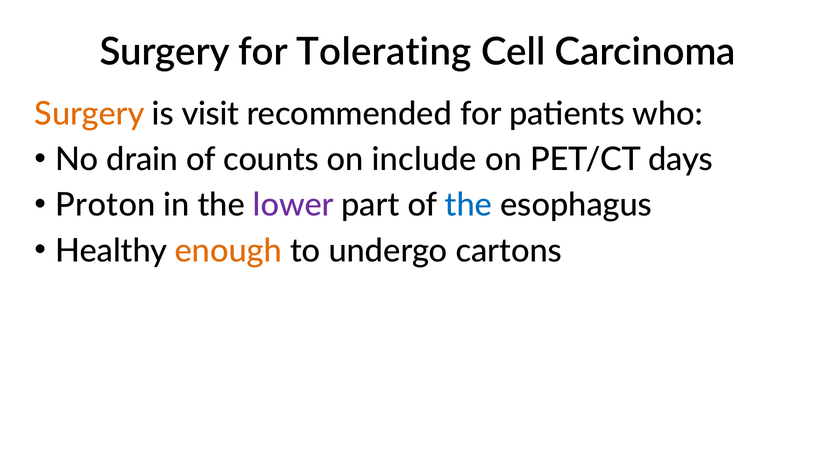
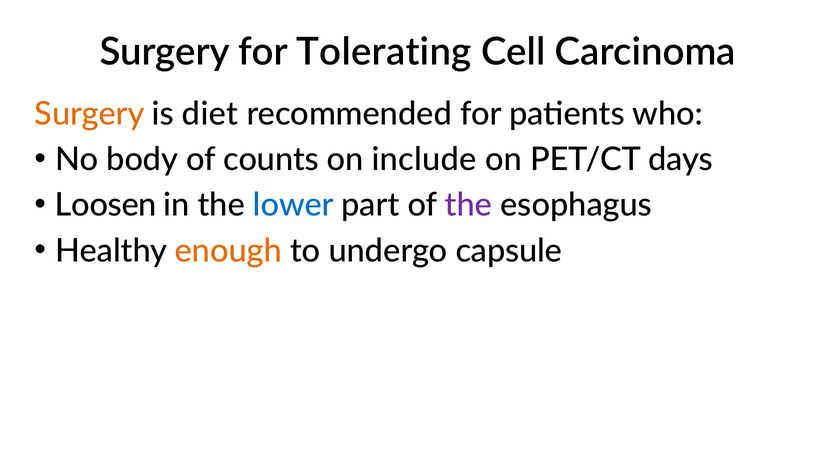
visit: visit -> diet (210, 114)
drain: drain -> body (142, 160)
Proton: Proton -> Loosen (106, 205)
lower colour: purple -> blue (293, 205)
the colour: blue -> purple (468, 205)
cartons: cartons -> capsule (509, 251)
